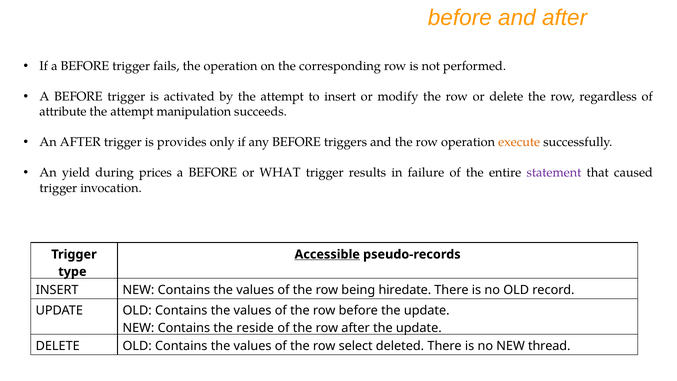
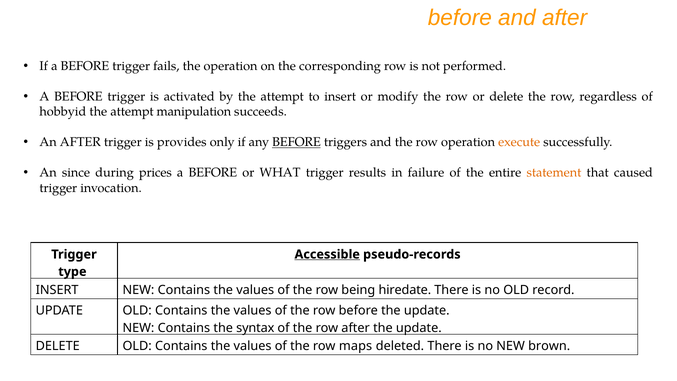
attribute: attribute -> hobbyid (63, 112)
BEFORE underline: none -> present (297, 142)
yield: yield -> since (76, 173)
statement colour: purple -> orange (554, 173)
reside: reside -> syntax (255, 328)
select: select -> maps (356, 346)
thread: thread -> brown (549, 346)
